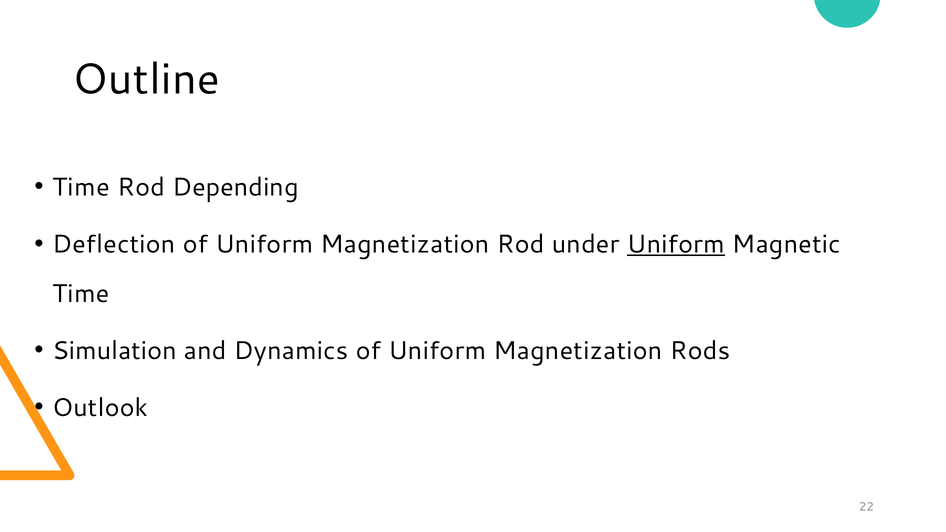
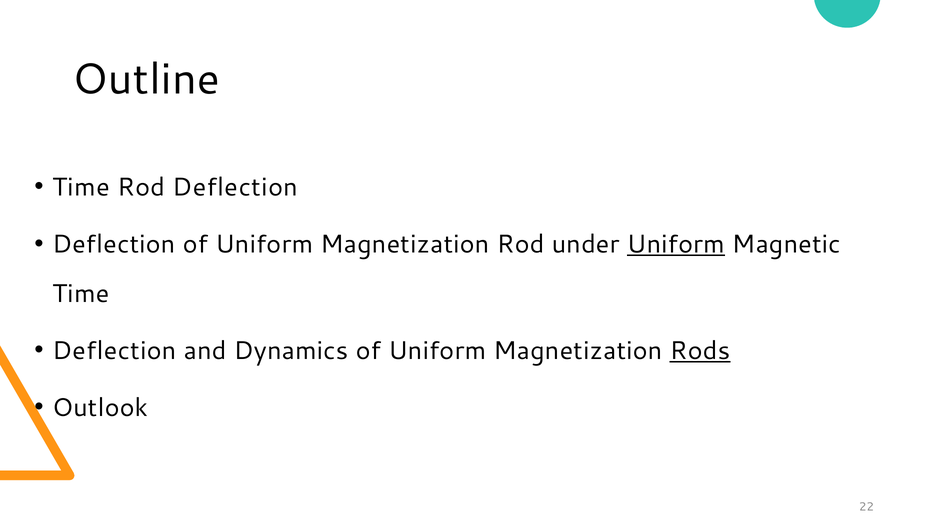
Rod Depending: Depending -> Deflection (235, 187)
Simulation: Simulation -> Deflection (114, 351)
Rods underline: none -> present (700, 351)
